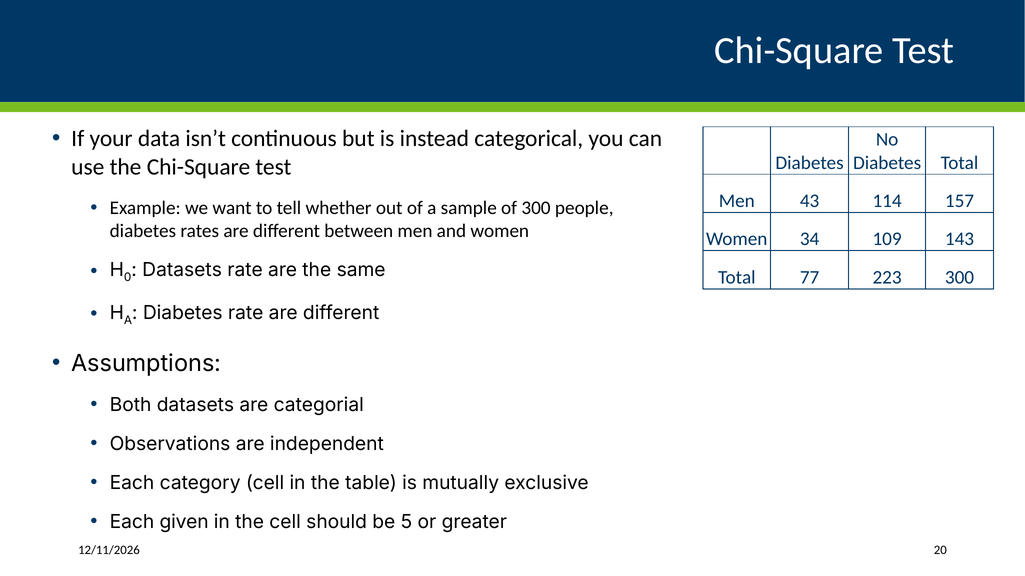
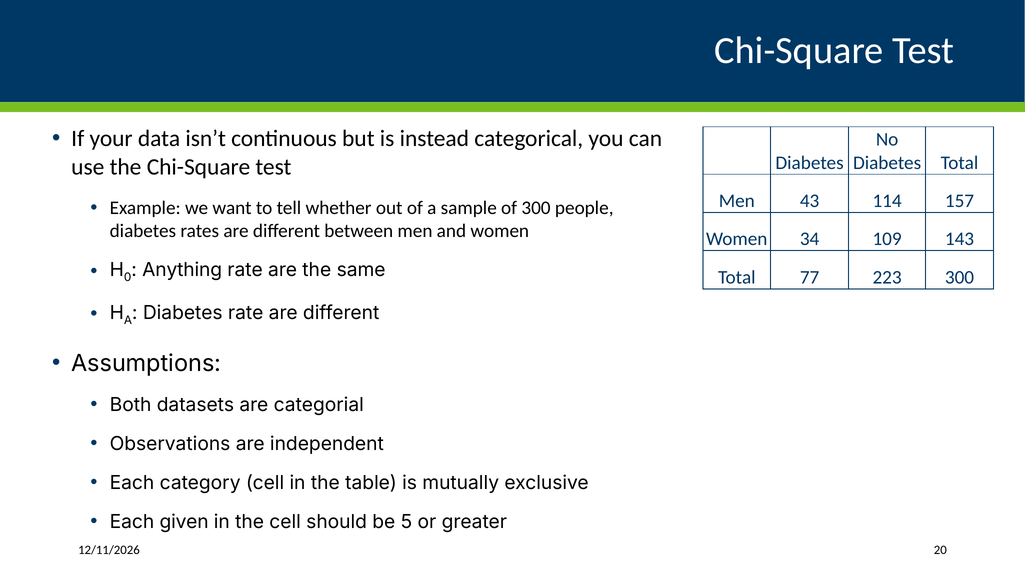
Datasets: Datasets -> Anything (182, 270)
